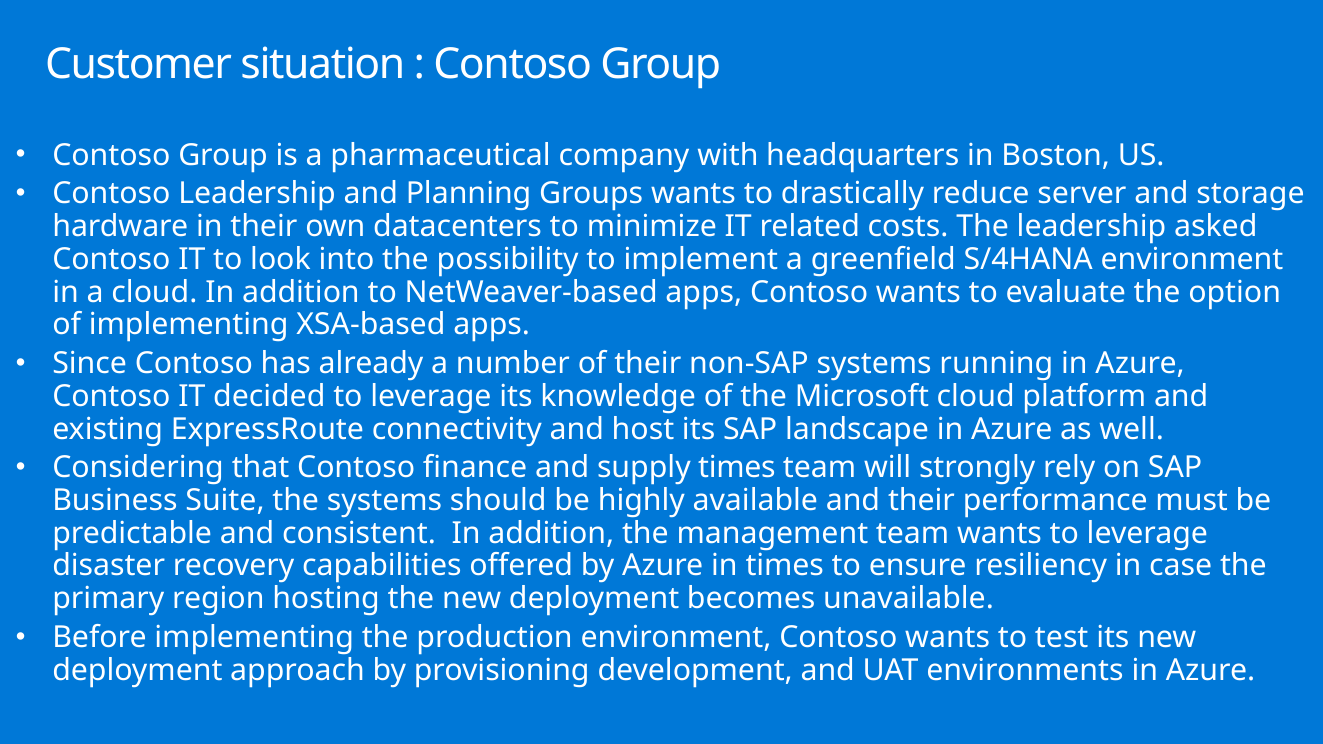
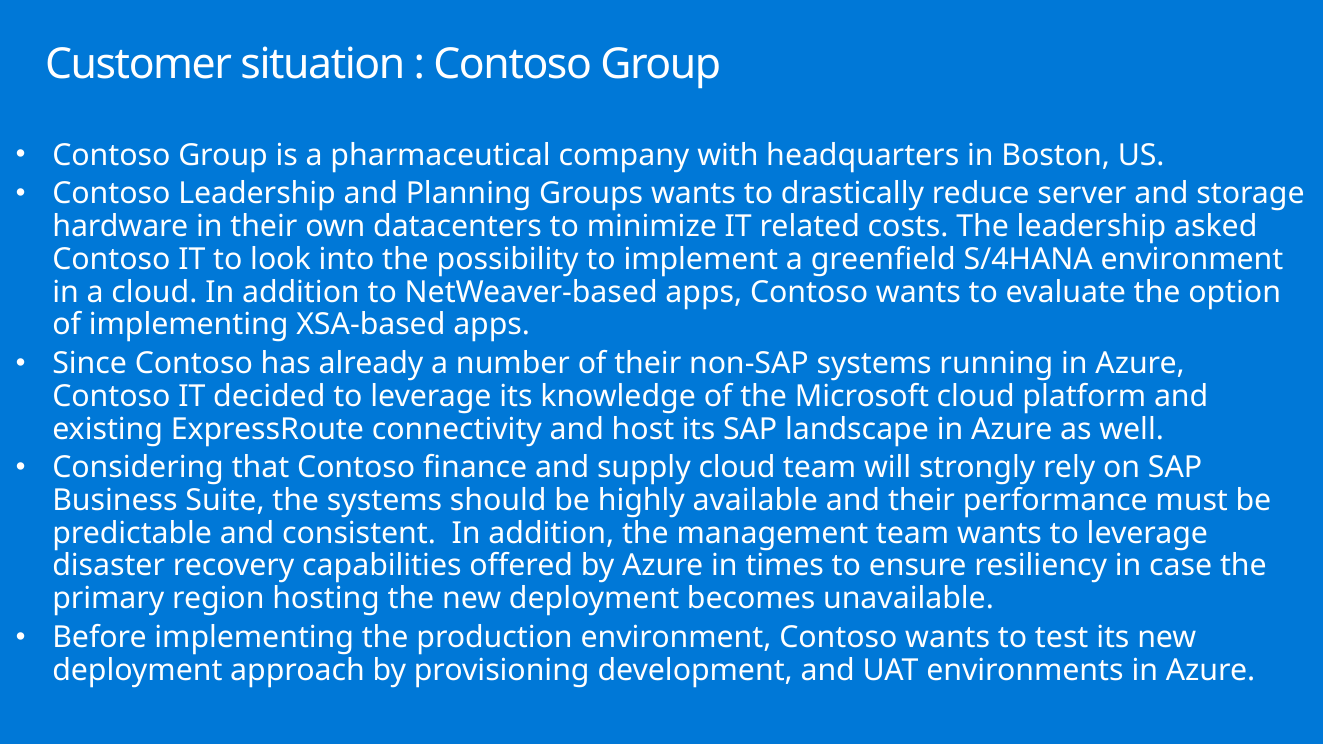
supply times: times -> cloud (737, 468)
